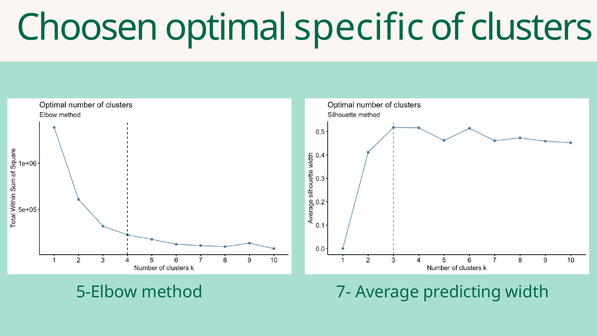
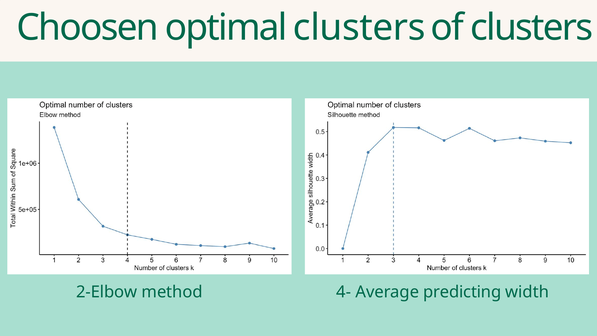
optimal specific: specific -> clusters (359, 28)
5-Elbow: 5-Elbow -> 2-Elbow (107, 292)
7-: 7- -> 4- (344, 292)
